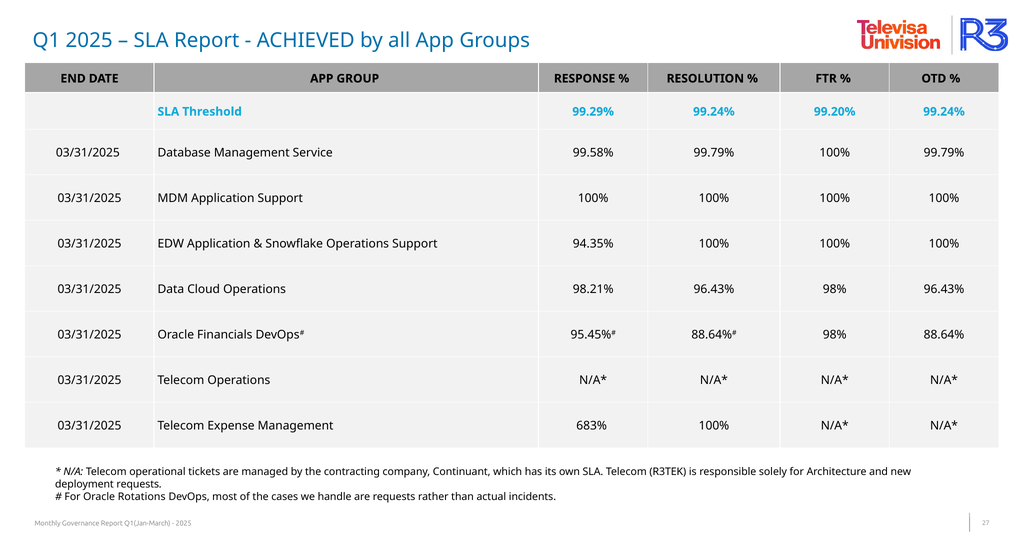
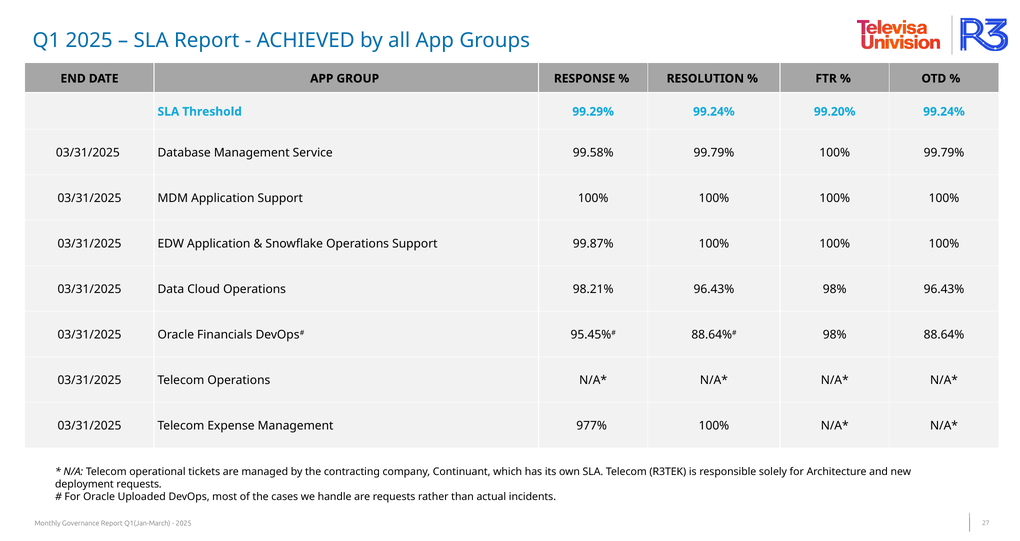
94.35%: 94.35% -> 99.87% (593, 244)
683%: 683% -> 977% (592, 426)
Rotations: Rotations -> Uploaded (142, 497)
